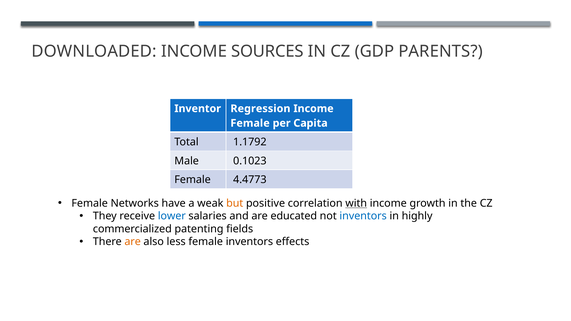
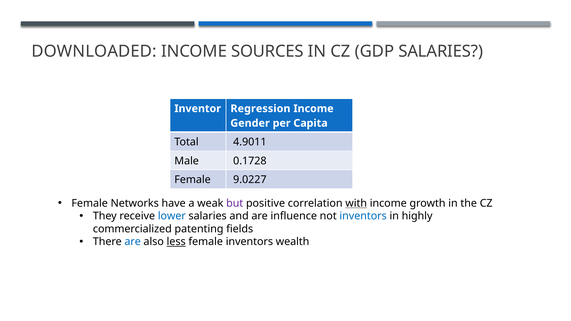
GDP PARENTS: PARENTS -> SALARIES (441, 51)
Female: Female -> Gender (250, 123)
1.1792: 1.1792 -> 4.9011 (250, 142)
0.1023: 0.1023 -> 0.1728 (250, 161)
4.4773: 4.4773 -> 9.0227 (250, 180)
but colour: orange -> purple (235, 203)
educated: educated -> influence (294, 216)
are colour: orange -> blue (133, 242)
less underline: none -> present (176, 242)
effects: effects -> wealth (293, 242)
